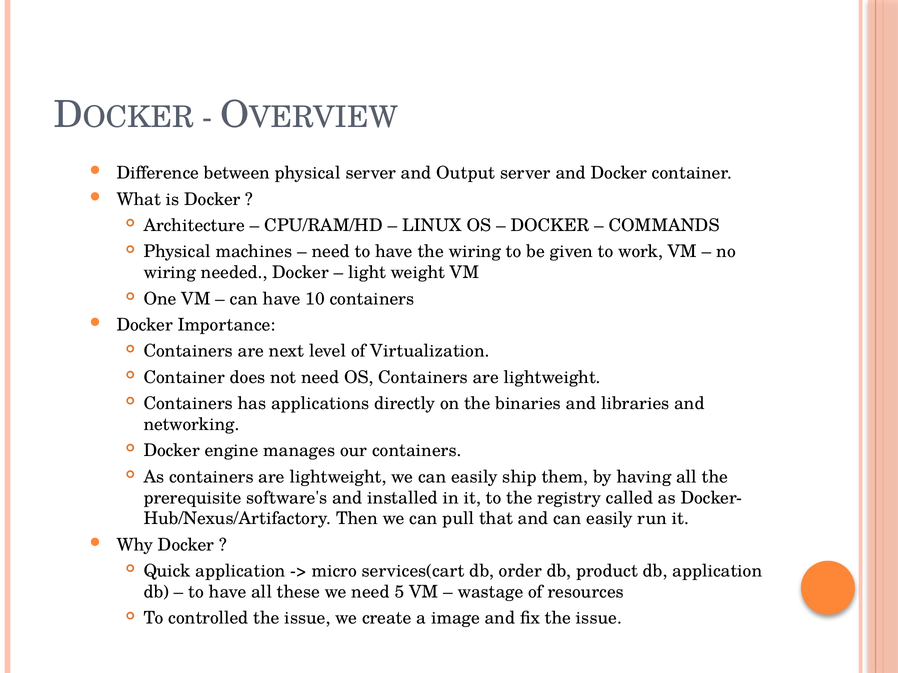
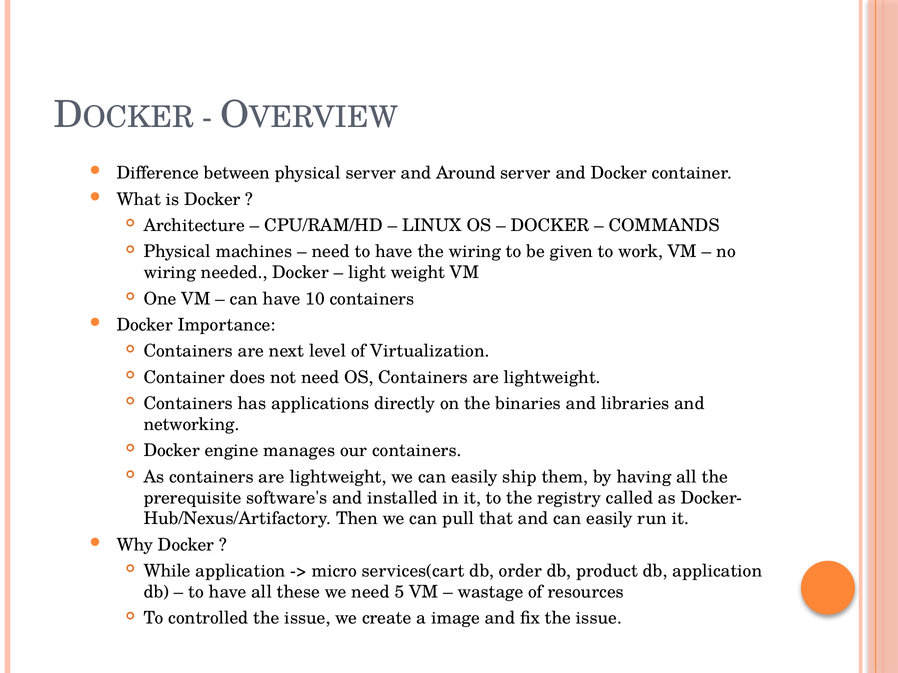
Output: Output -> Around (466, 173)
Quick: Quick -> While (167, 572)
